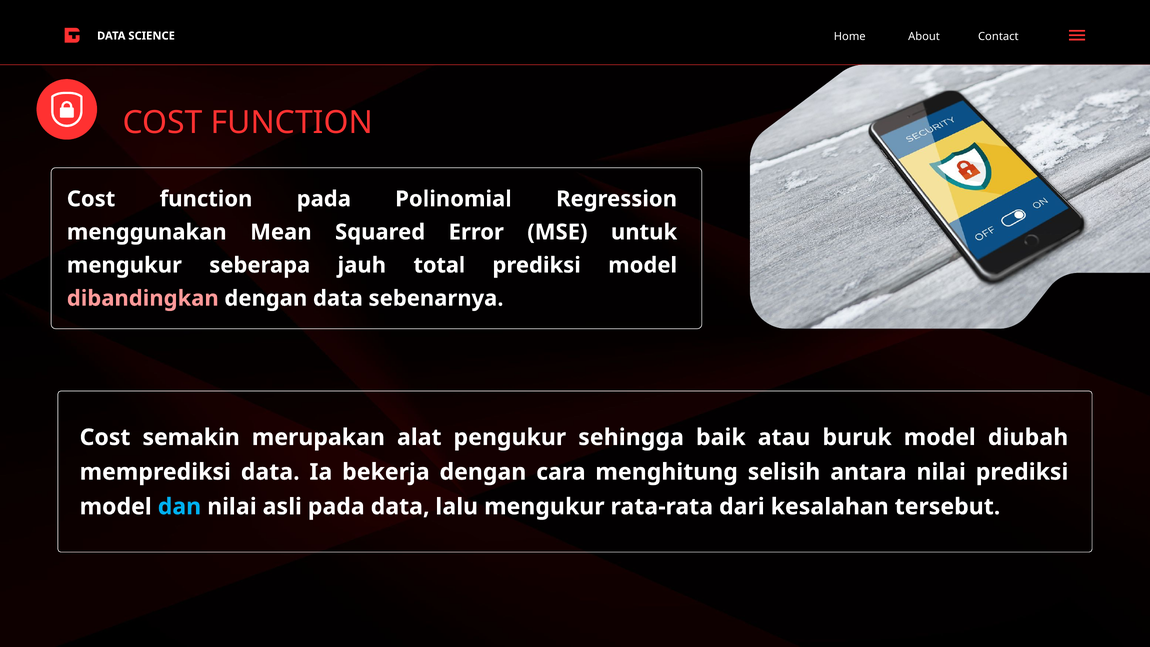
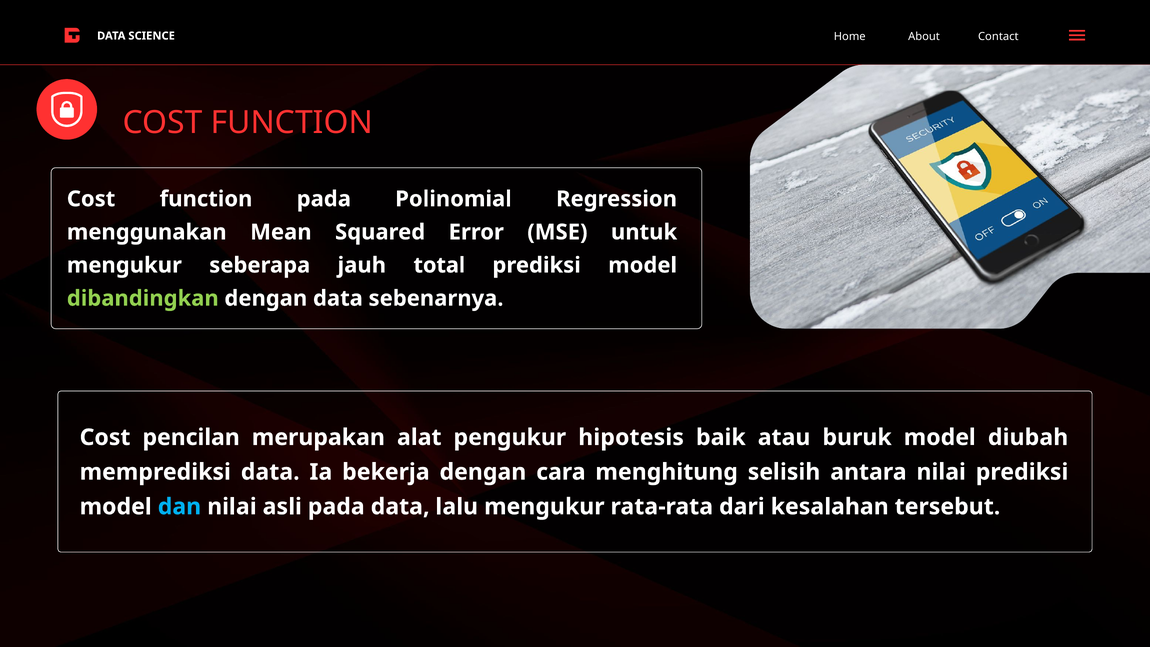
dibandingkan colour: pink -> light green (143, 298)
semakin: semakin -> pencilan (191, 437)
sehingga: sehingga -> hipotesis (631, 437)
